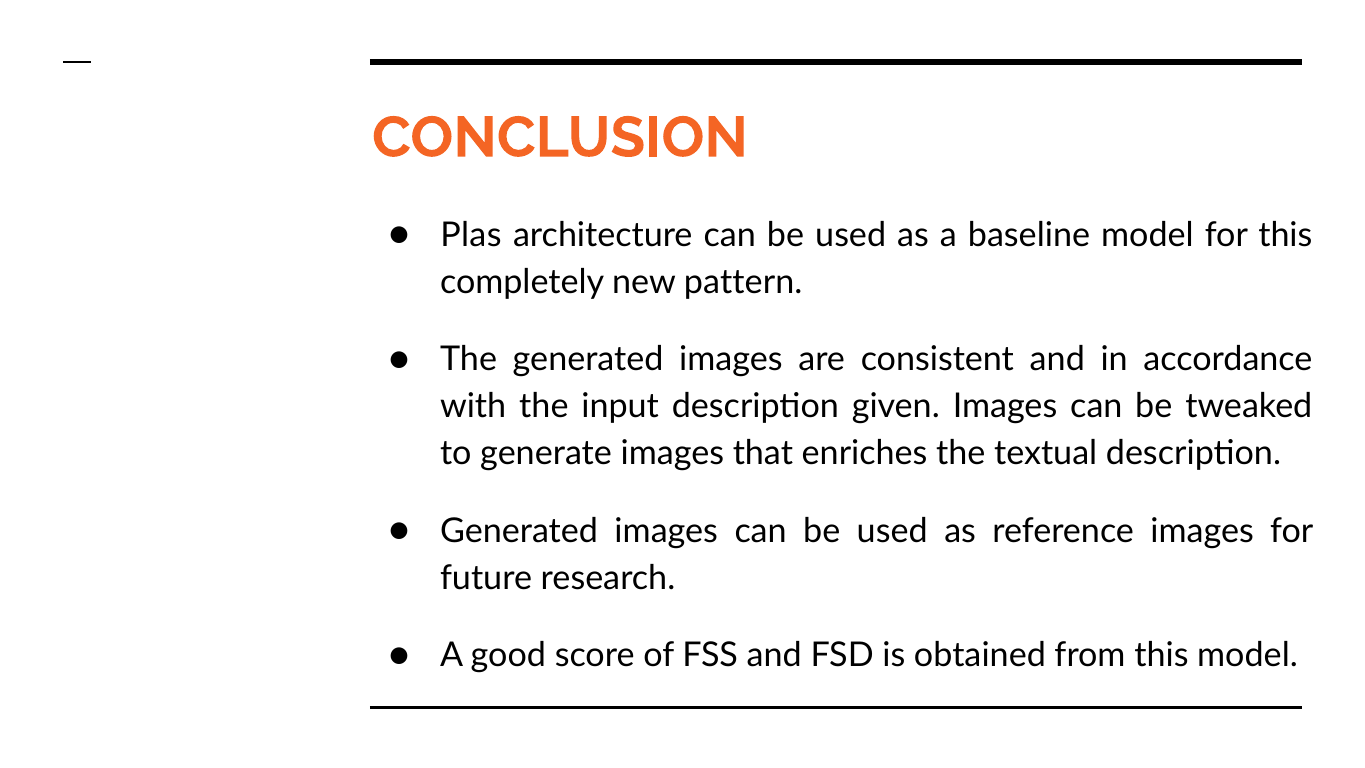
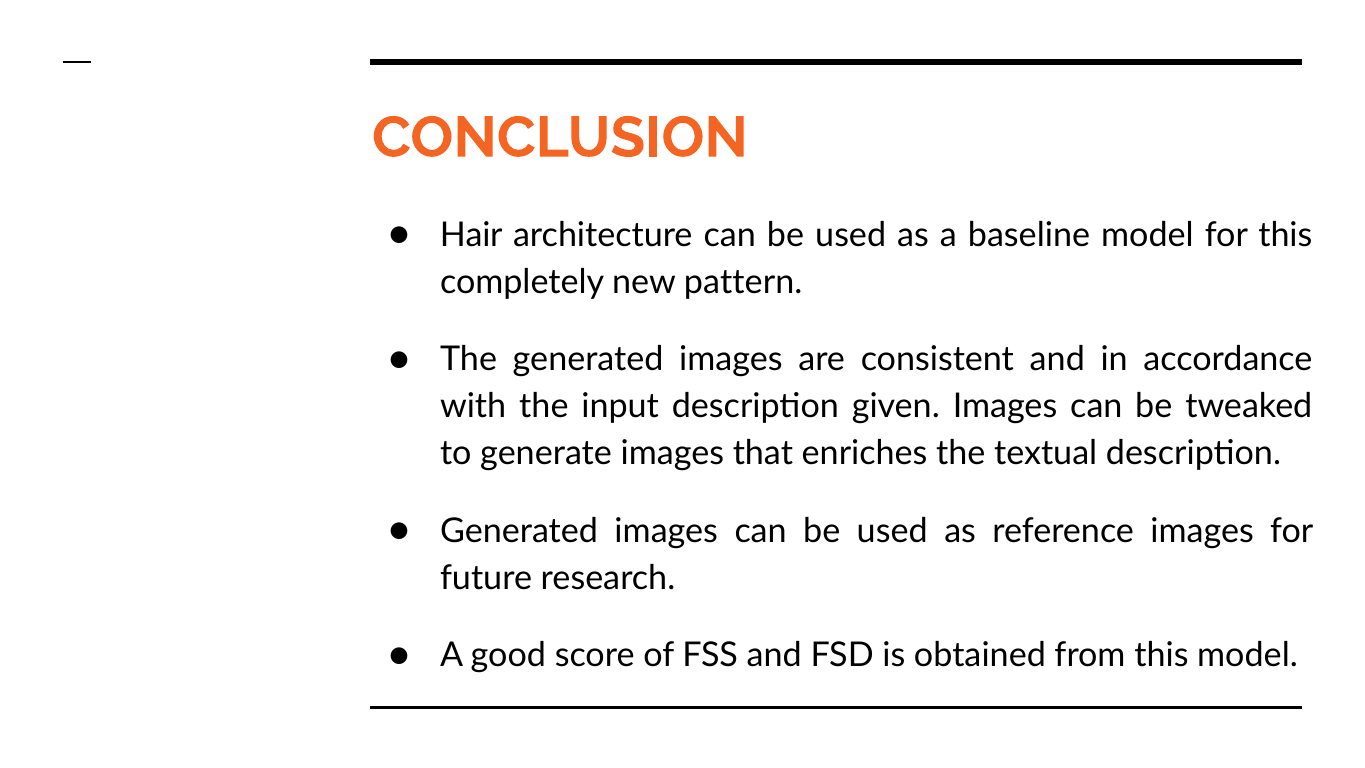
Plas: Plas -> Hair (471, 235)
